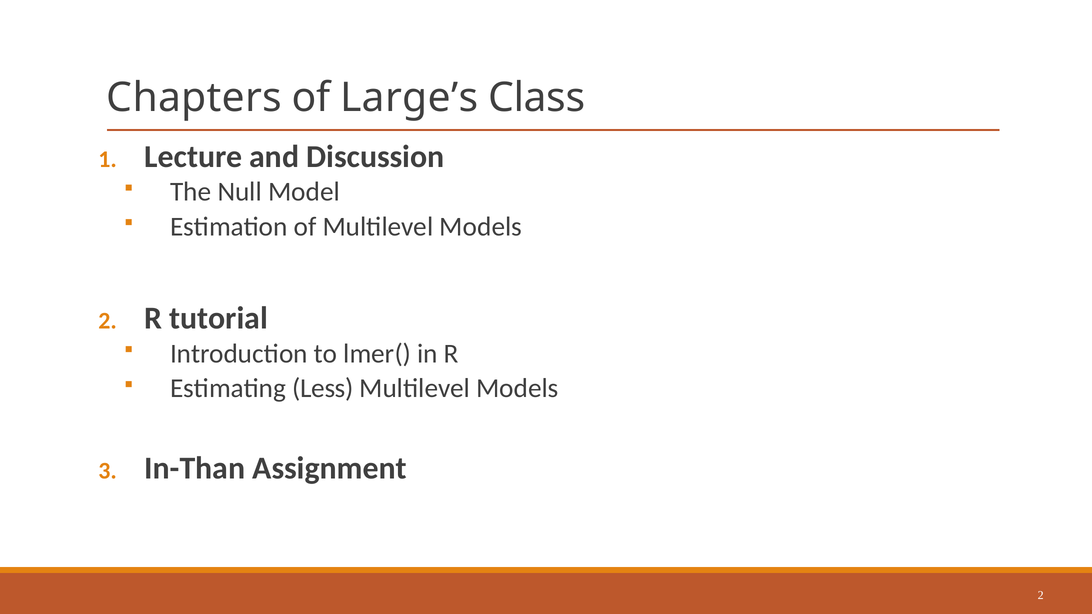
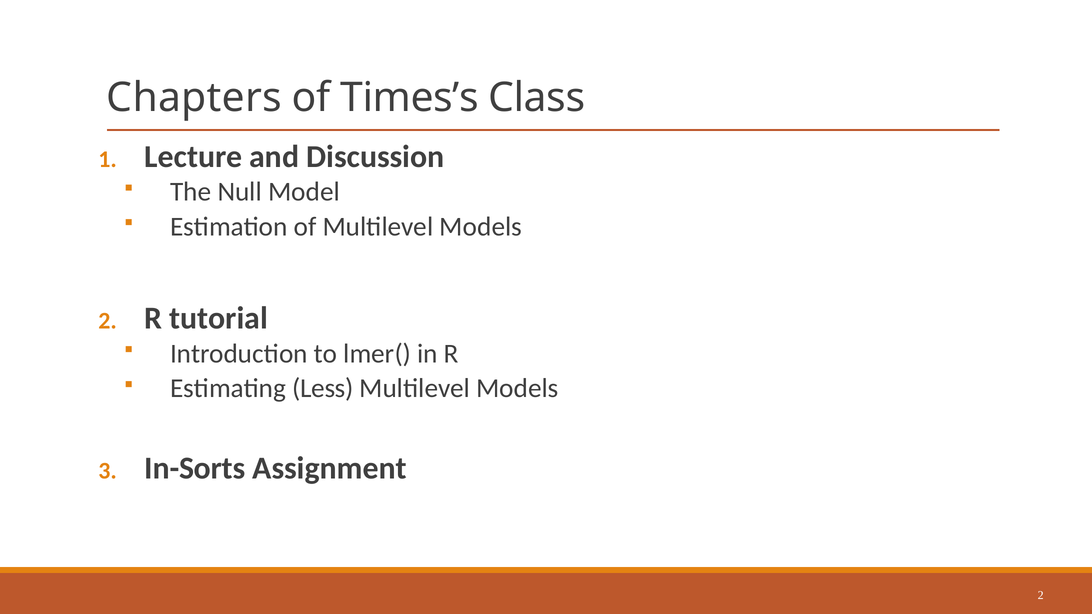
Large’s: Large’s -> Times’s (409, 98)
In-Than: In-Than -> In-Sorts (195, 468)
